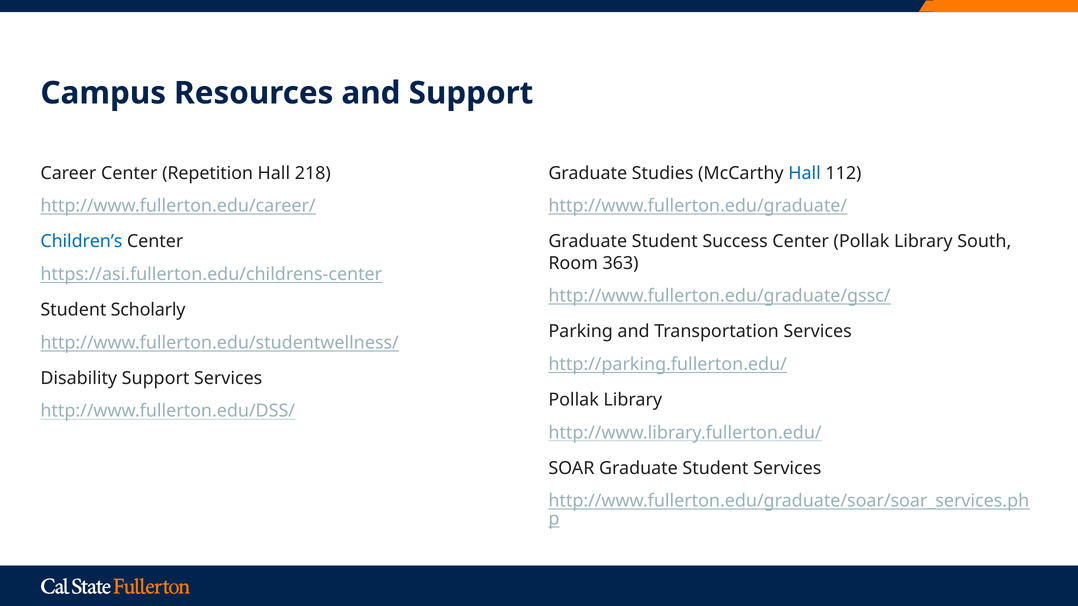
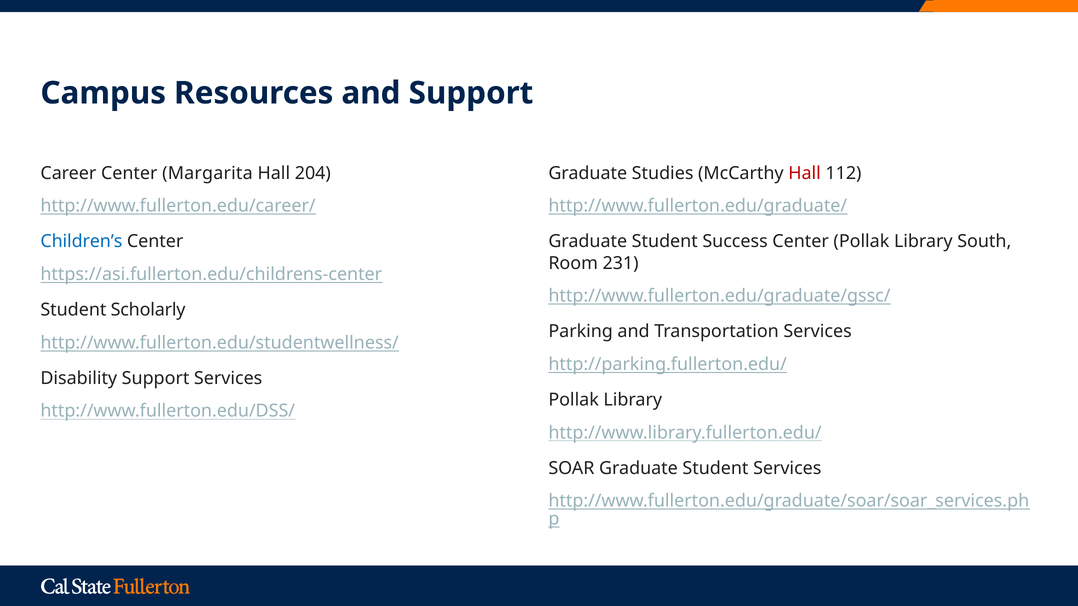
Repetition: Repetition -> Margarita (207, 173)
218: 218 -> 204 (313, 173)
Hall colour: blue -> red (805, 173)
363: 363 -> 231 (621, 263)
